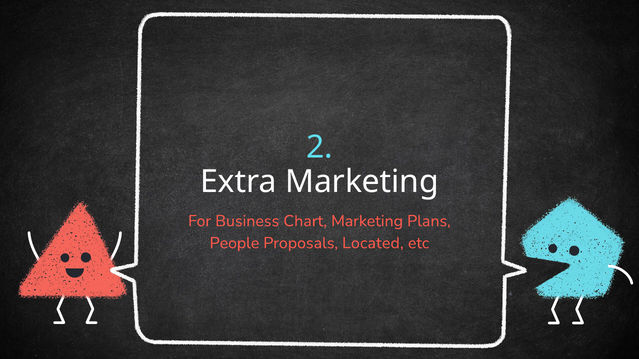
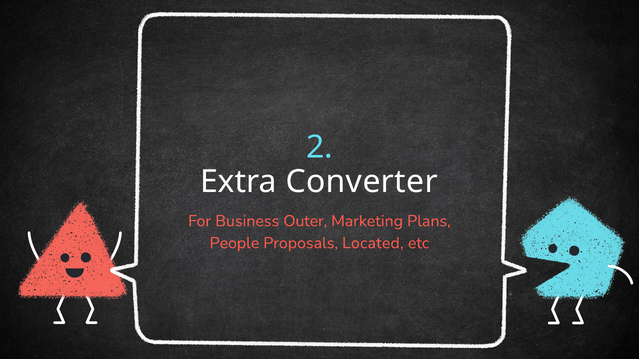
Extra Marketing: Marketing -> Converter (362, 182)
Chart: Chart -> Outer (305, 221)
